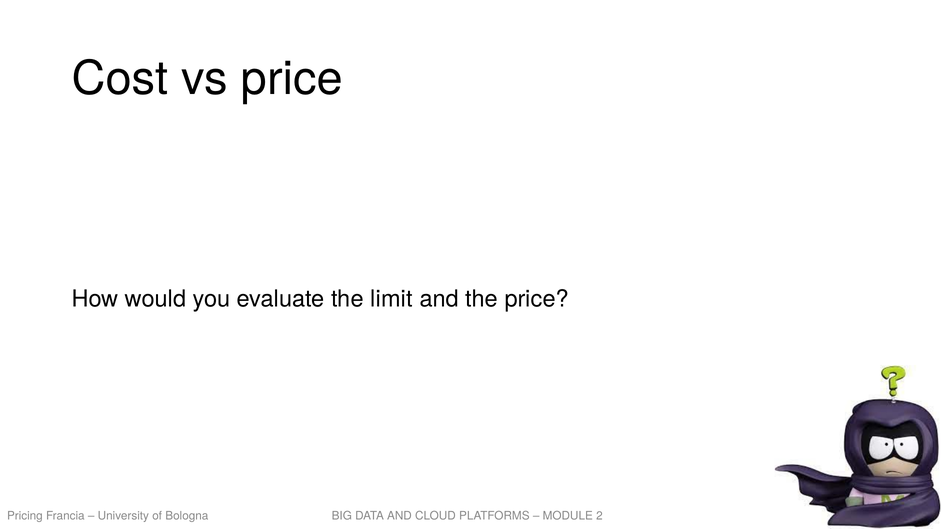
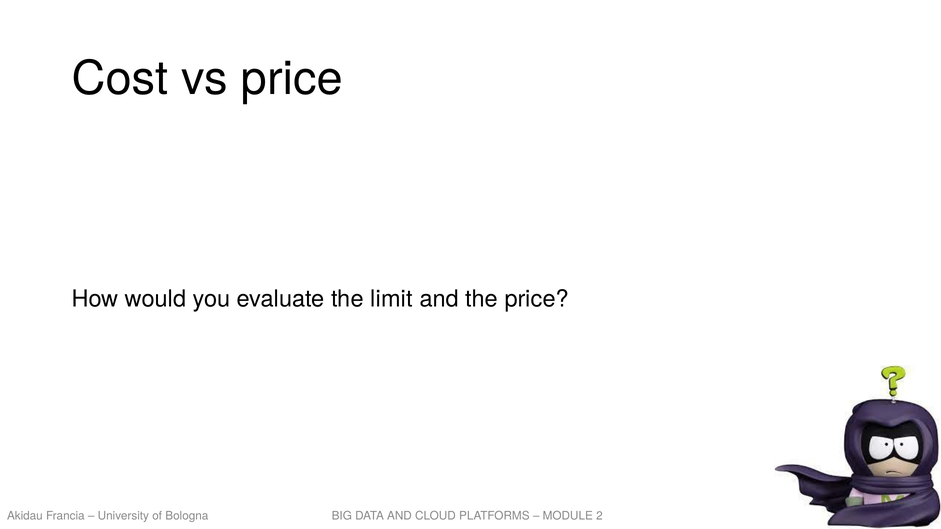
Pricing: Pricing -> Akidau (25, 516)
